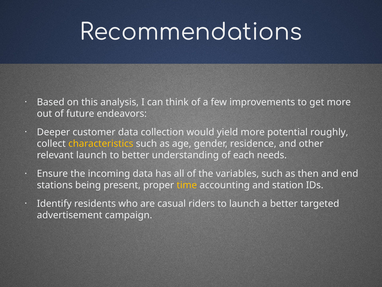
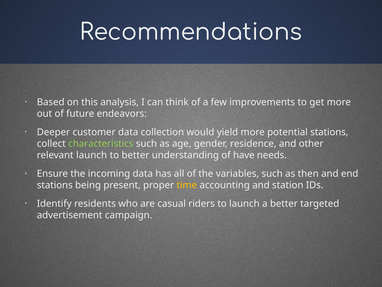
potential roughly: roughly -> stations (329, 132)
characteristics colour: yellow -> light green (101, 143)
each: each -> have (244, 155)
